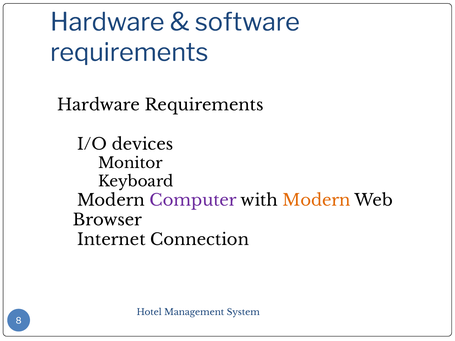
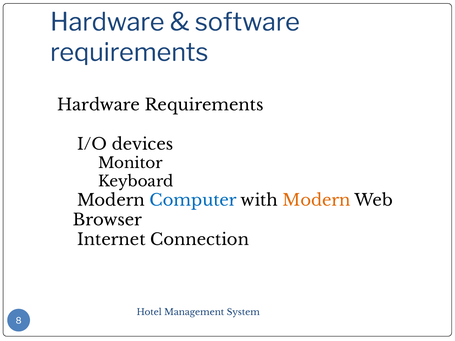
Computer colour: purple -> blue (193, 201)
